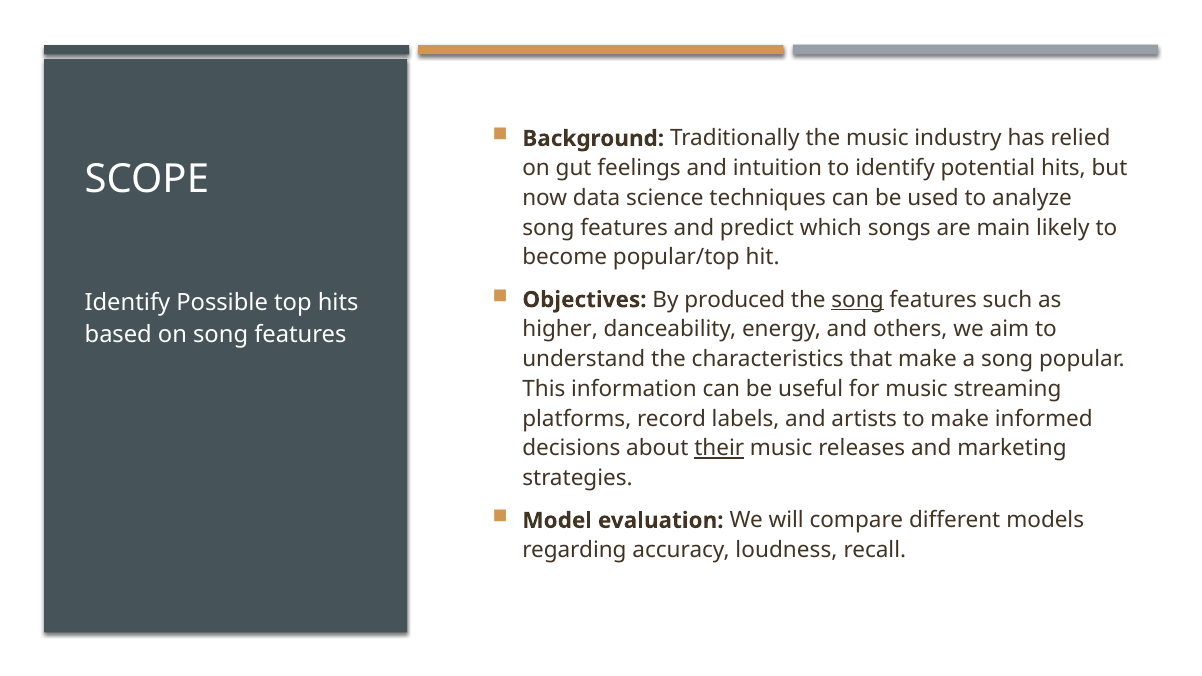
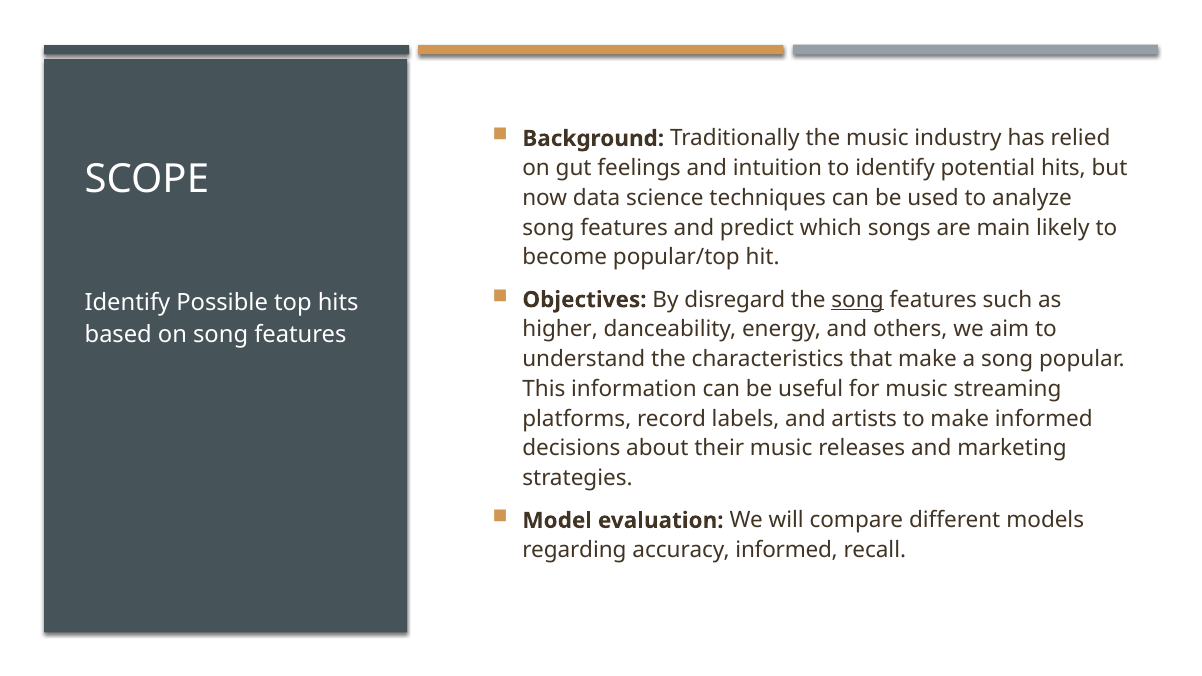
produced: produced -> disregard (735, 300)
their underline: present -> none (719, 449)
accuracy loudness: loudness -> informed (787, 550)
